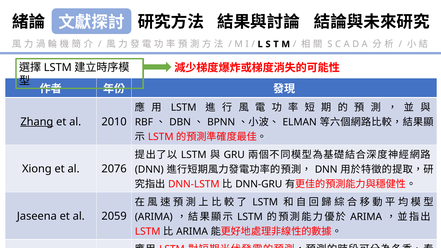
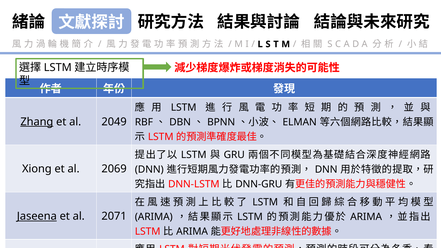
2010: 2010 -> 2049 (114, 122)
2076: 2076 -> 2069 (114, 169)
Jaseena underline: none -> present (37, 216)
2059: 2059 -> 2071 (114, 216)
